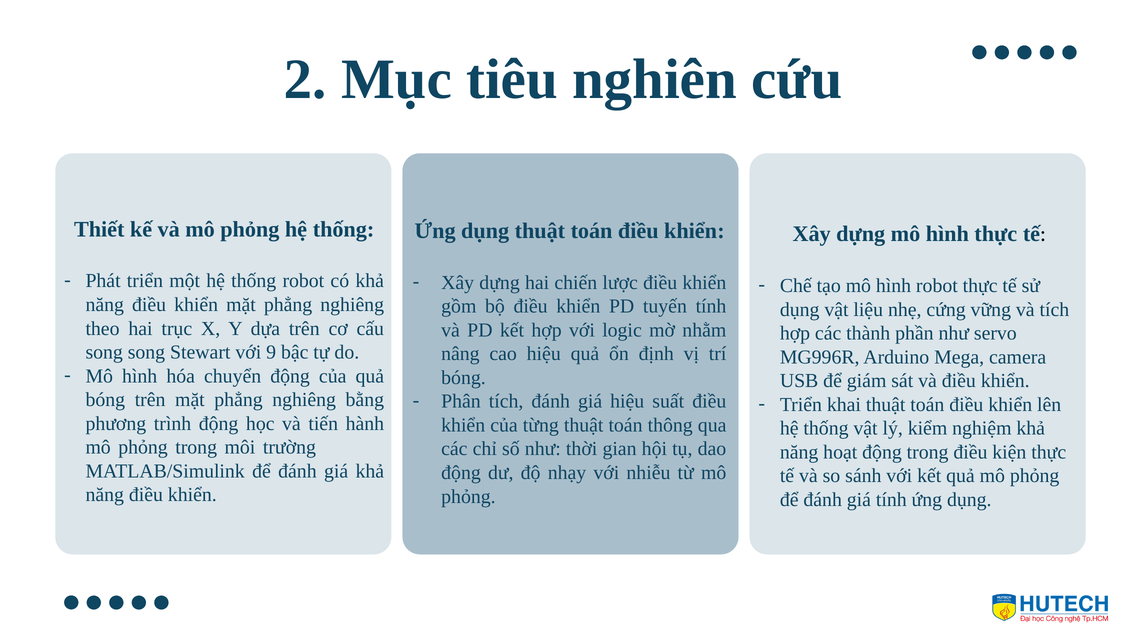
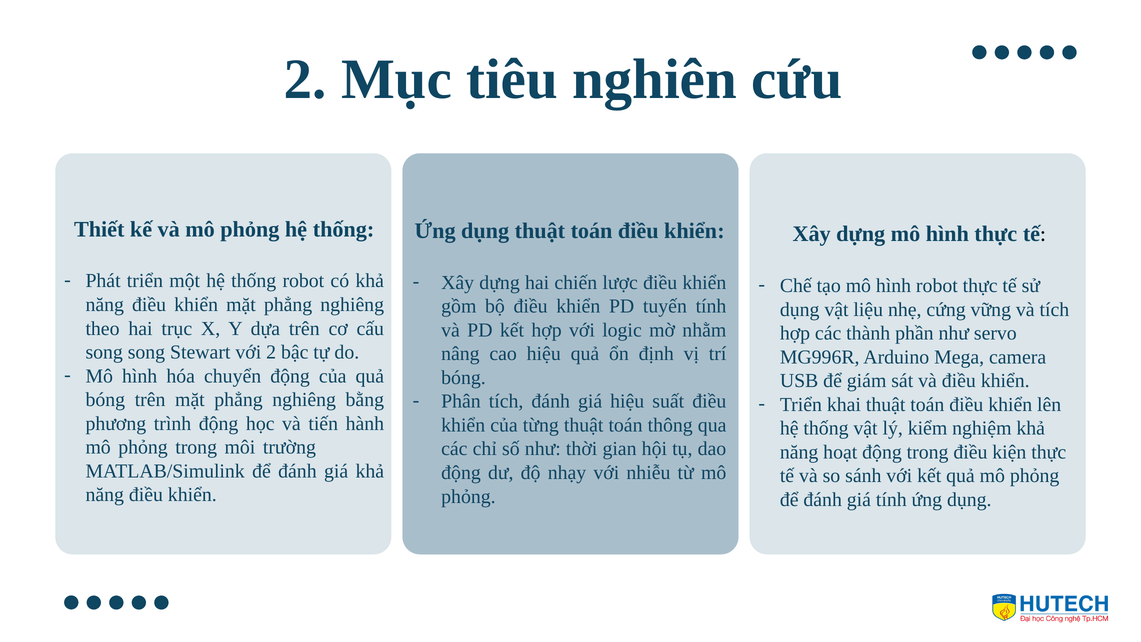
với 9: 9 -> 2 (271, 352)
